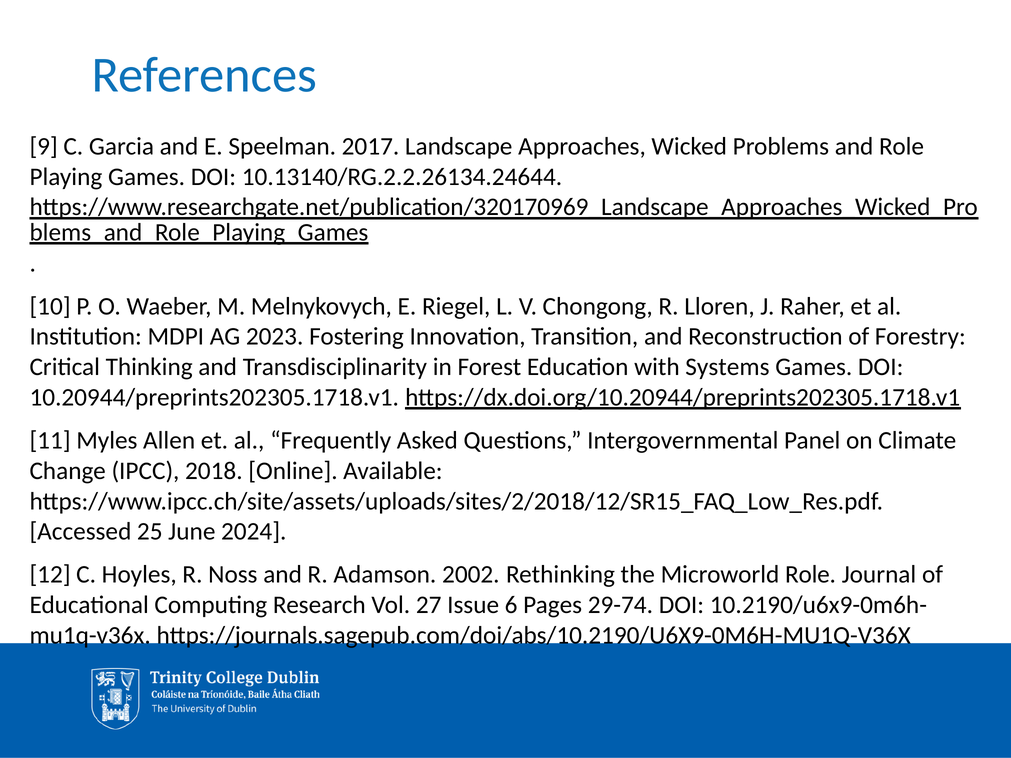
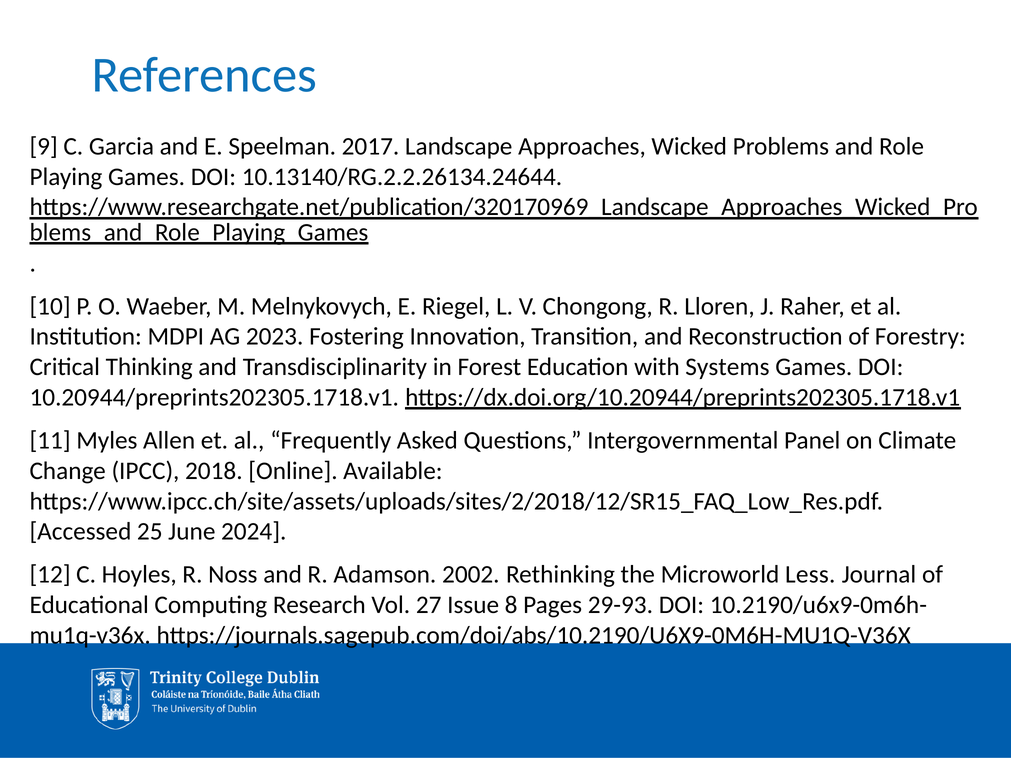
Microworld Role: Role -> Less (810, 575)
6: 6 -> 8 (511, 605)
29-74: 29-74 -> 29-93 (620, 605)
